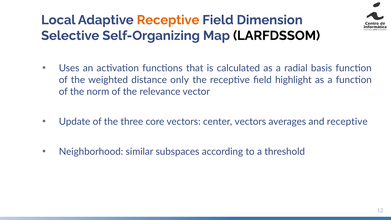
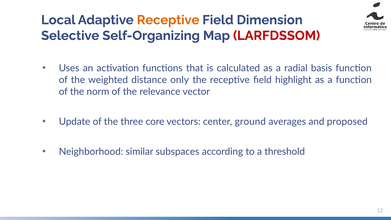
LARFDSSOM colour: black -> red (277, 36)
center vectors: vectors -> ground (250, 122)
and receptive: receptive -> proposed (347, 122)
